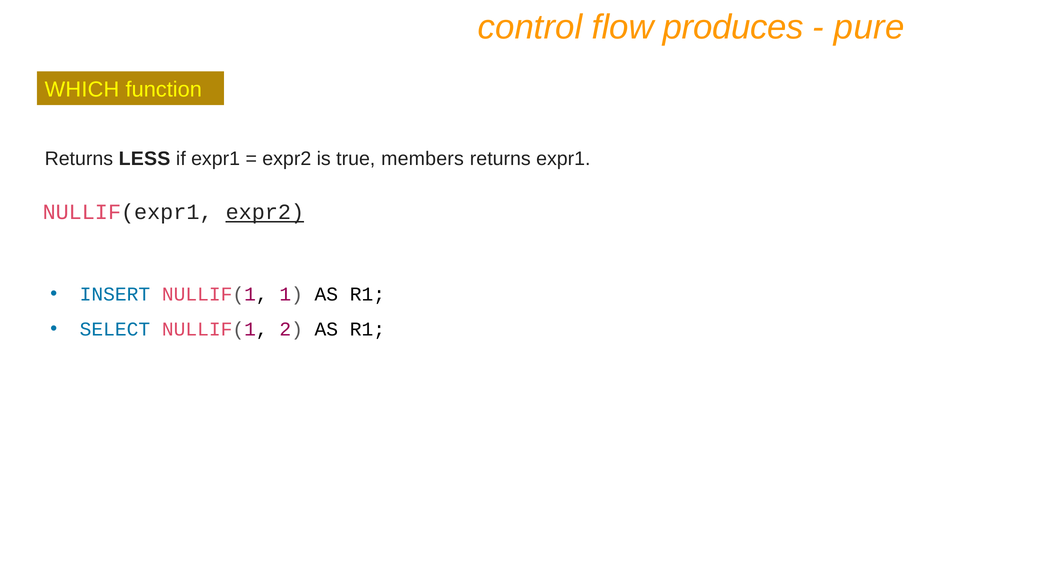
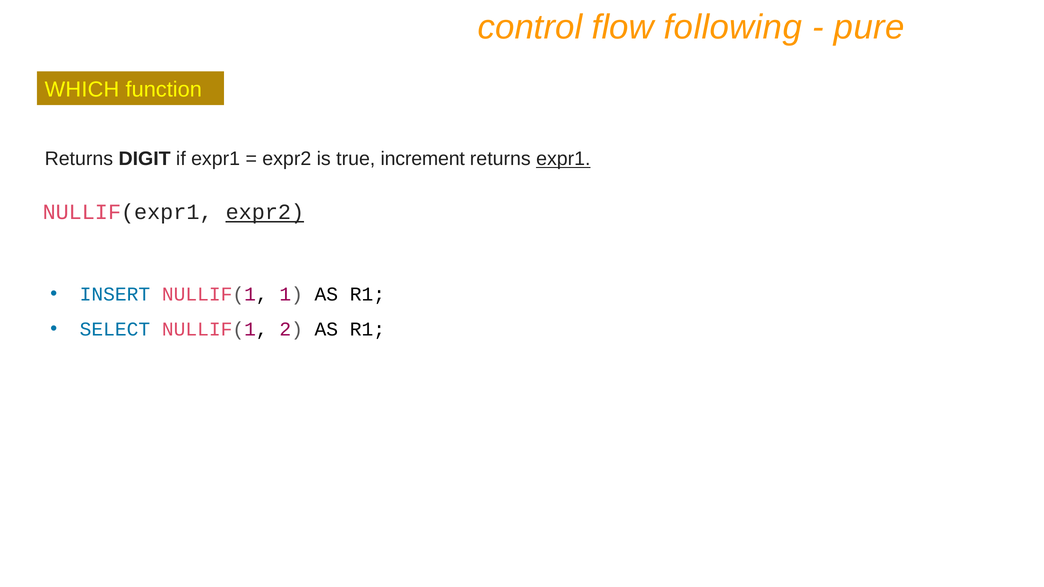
produces: produces -> following (733, 27)
LESS: LESS -> DIGIT (145, 159)
members: members -> increment (423, 159)
expr1 underline: none -> present (563, 159)
